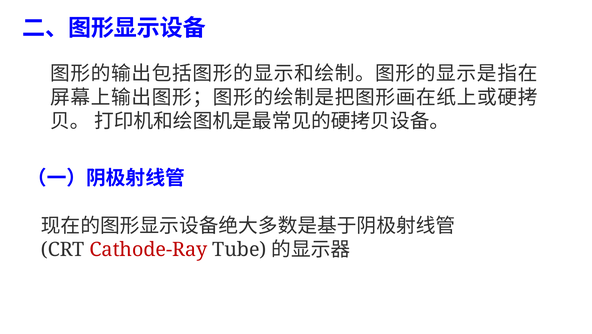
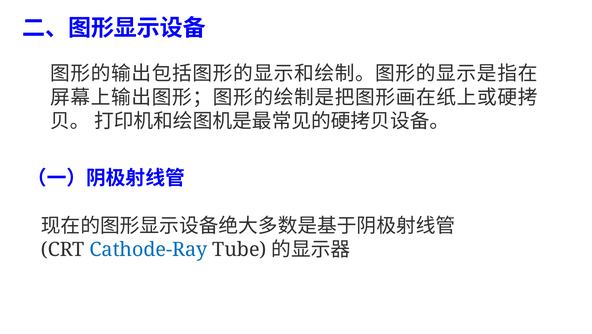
Cathode-Ray colour: red -> blue (148, 249)
